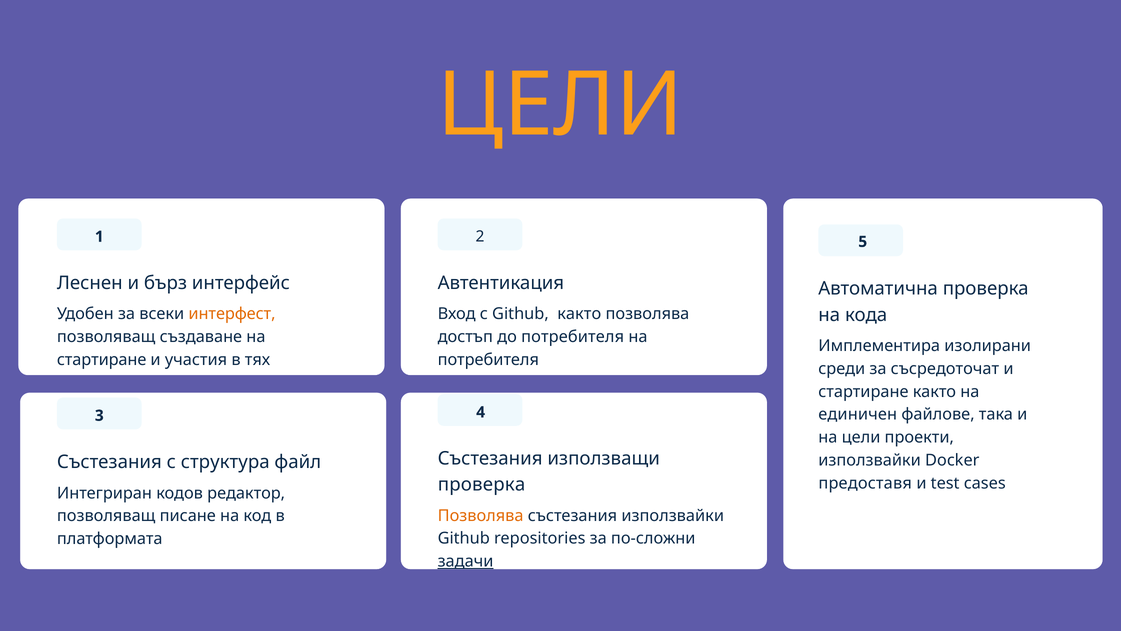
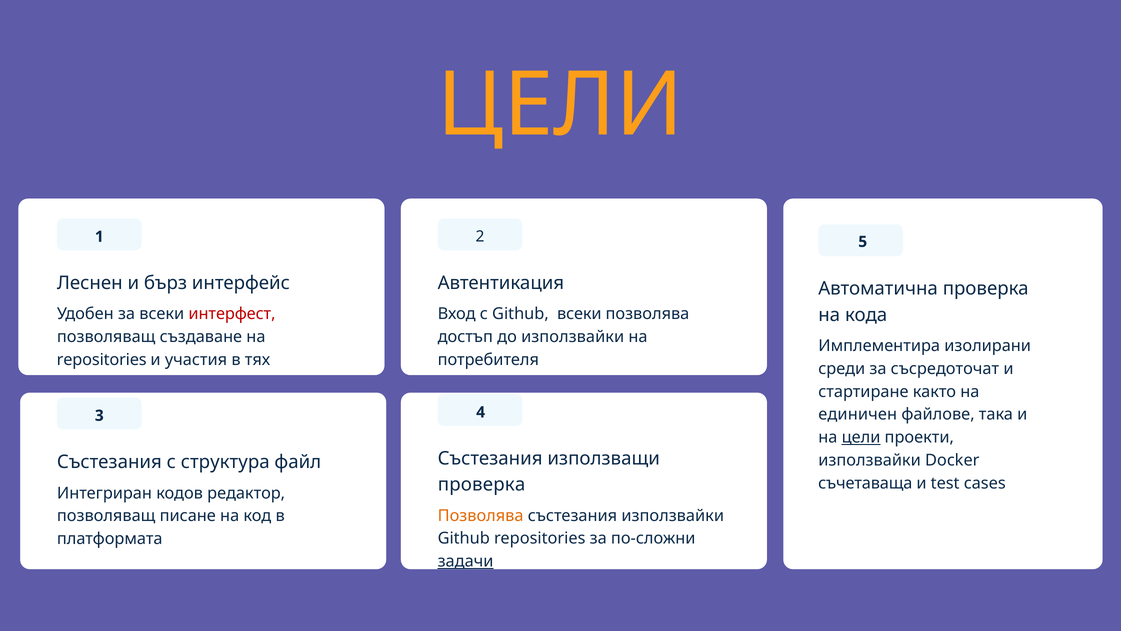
интерфест colour: orange -> red (232, 314)
Github както: както -> всеки (579, 314)
до потребителя: потребителя -> използвайки (573, 337)
стартиране: стартиране -> repositories (102, 360)
цели underline: none -> present (861, 437)
предоставя: предоставя -> съчетаваща (865, 483)
